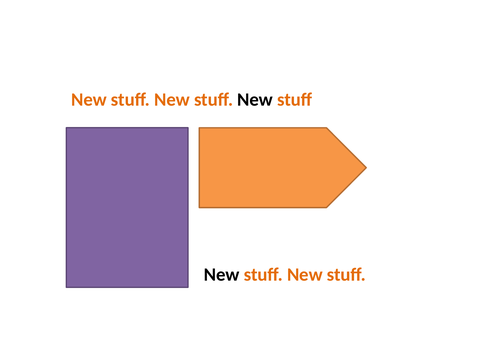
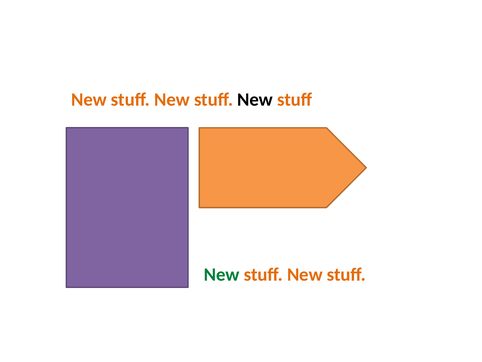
New colour: black -> green (222, 274)
